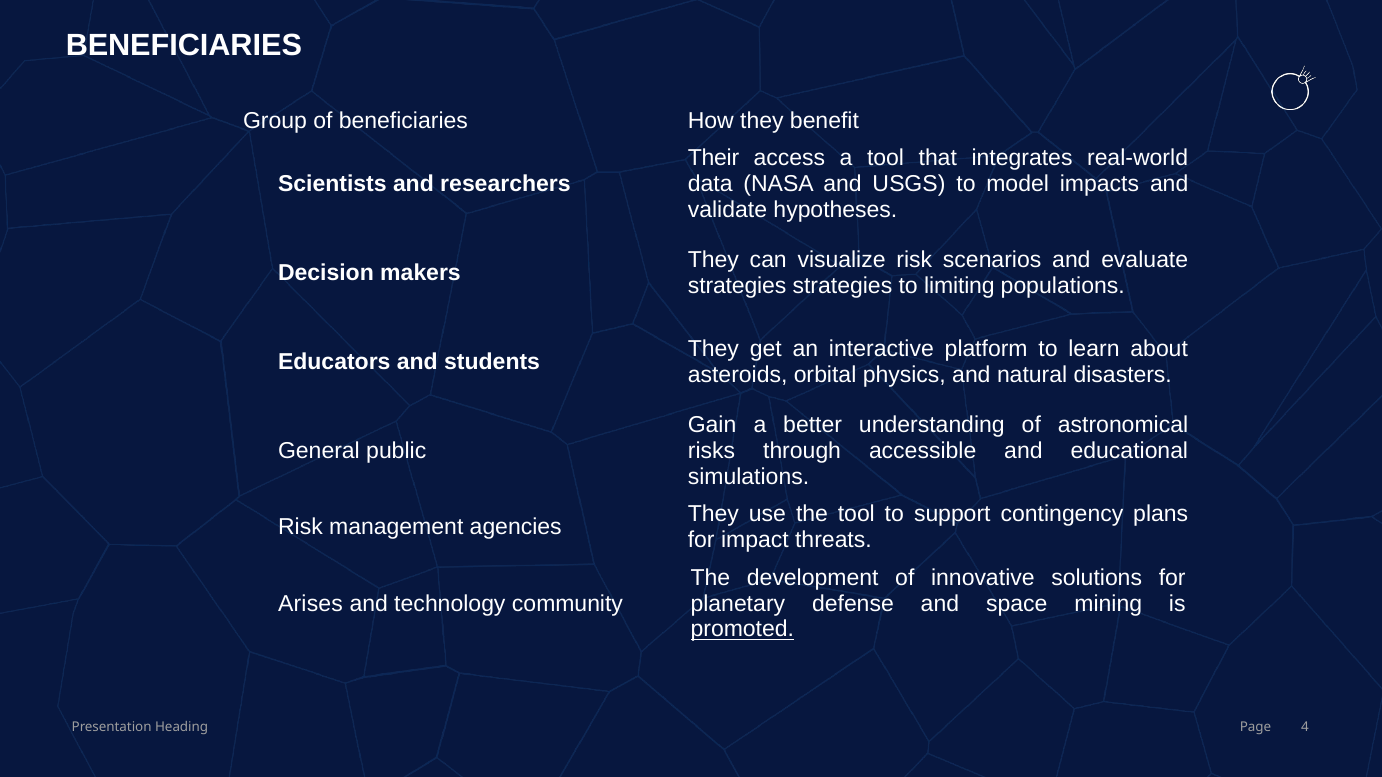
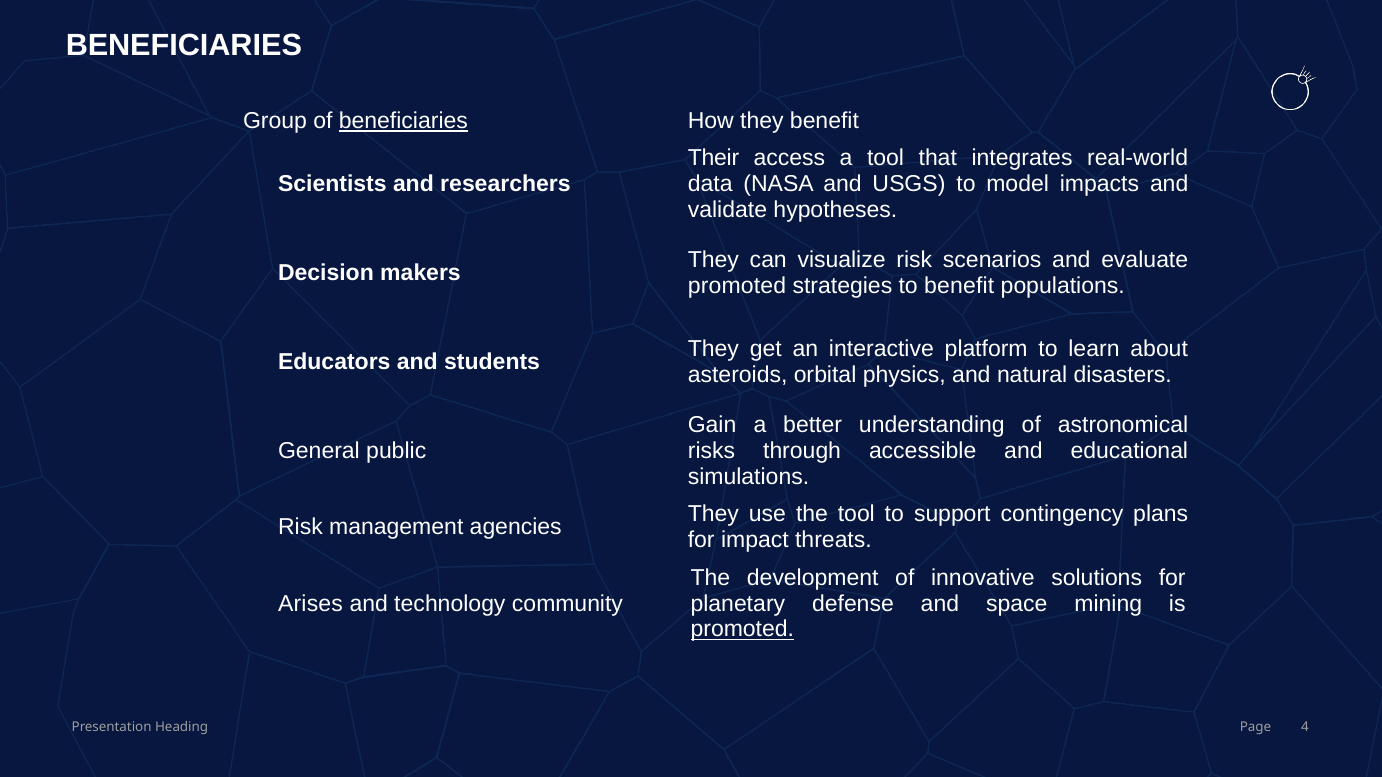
beneficiaries underline: none -> present (403, 121)
strategies: strategies -> promoted (737, 286)
to limiting: limiting -> benefit (959, 286)
